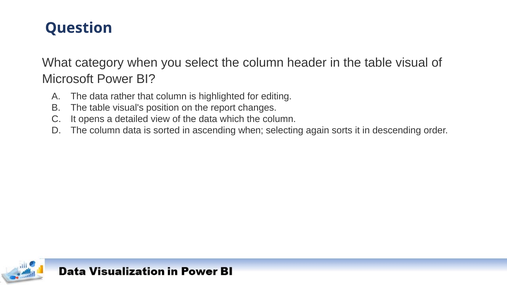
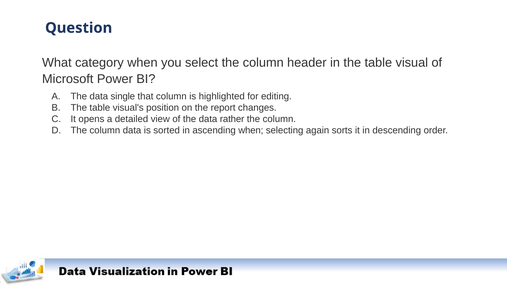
rather: rather -> single (123, 96)
which: which -> rather (232, 119)
